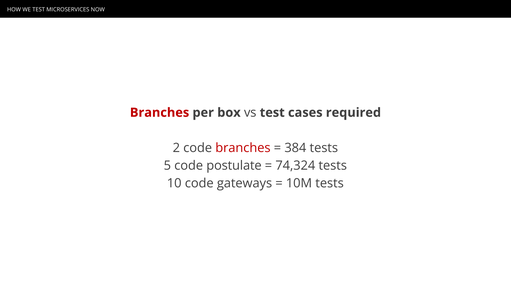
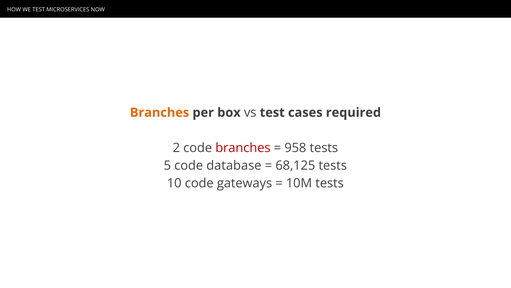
Branches colour: red -> orange (160, 112)
384: 384 -> 958 (295, 148)
postulate: postulate -> database (234, 165)
74,324: 74,324 -> 68,125 (295, 165)
